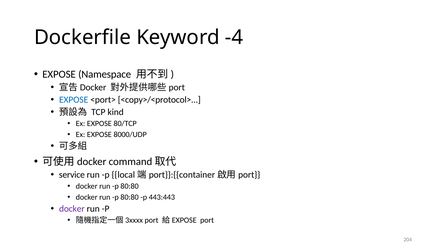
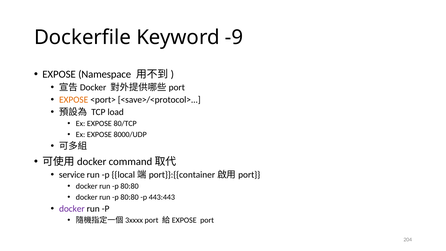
-4: -4 -> -9 (234, 37)
EXPOSE colour: blue -> orange (74, 100)
<copy>/<protocol>: <copy>/<protocol> -> <save>/<protocol> (159, 100)
kind: kind -> load (116, 112)
